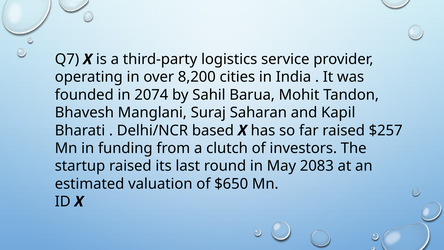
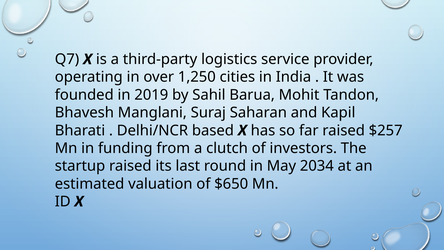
8,200: 8,200 -> 1,250 (197, 77)
2074: 2074 -> 2019 (151, 95)
2083: 2083 -> 2034 (317, 166)
